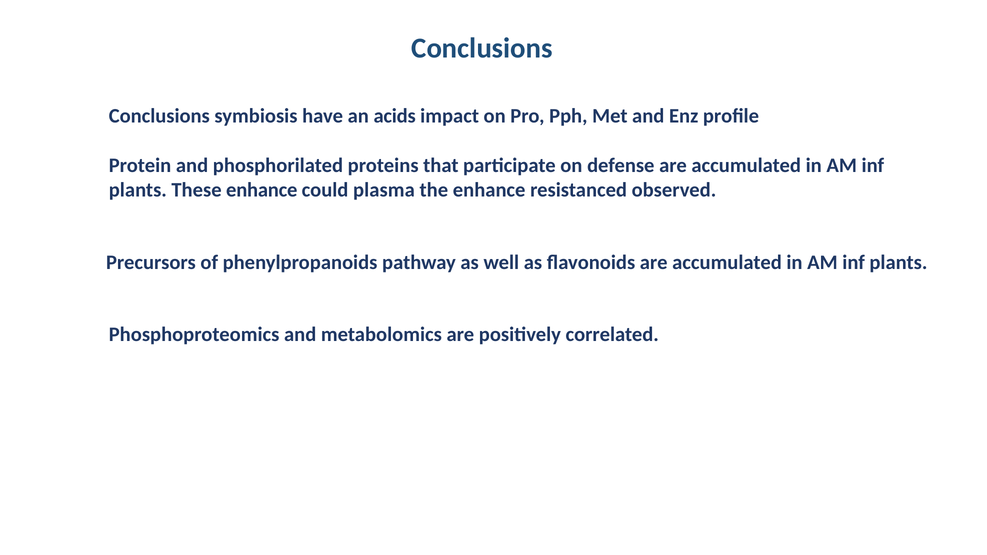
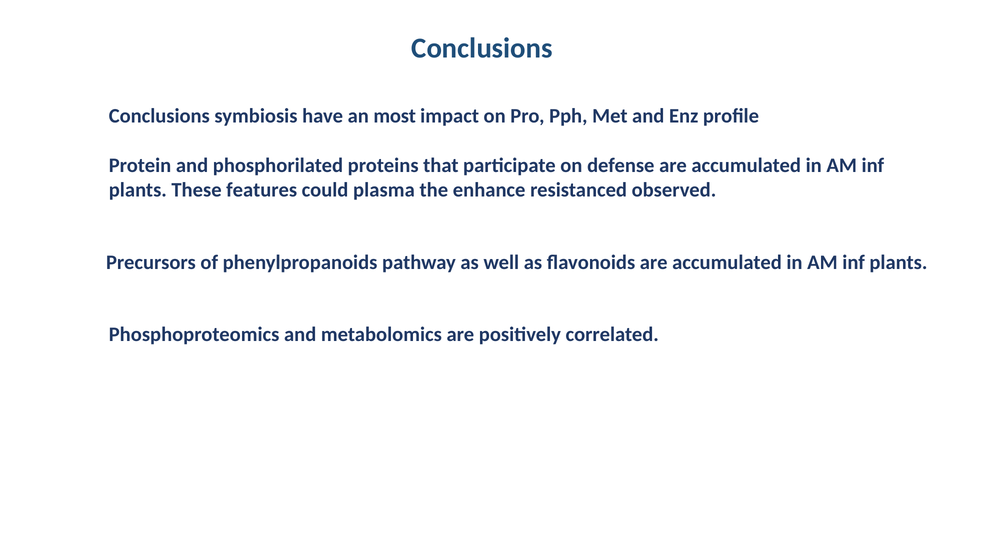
acids: acids -> most (395, 116)
These enhance: enhance -> features (262, 190)
